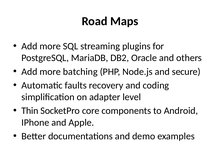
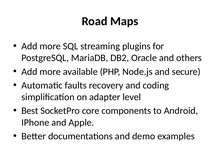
batching: batching -> available (80, 72)
Thin: Thin -> Best (30, 111)
